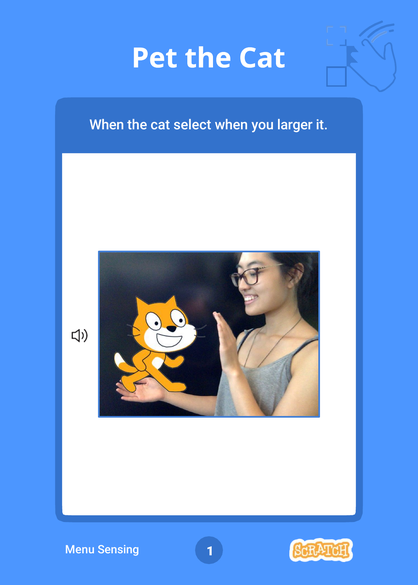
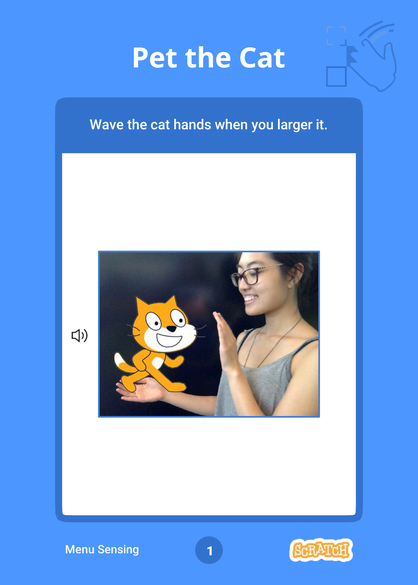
When: When -> Wave (107, 125)
select: select -> hands (192, 125)
